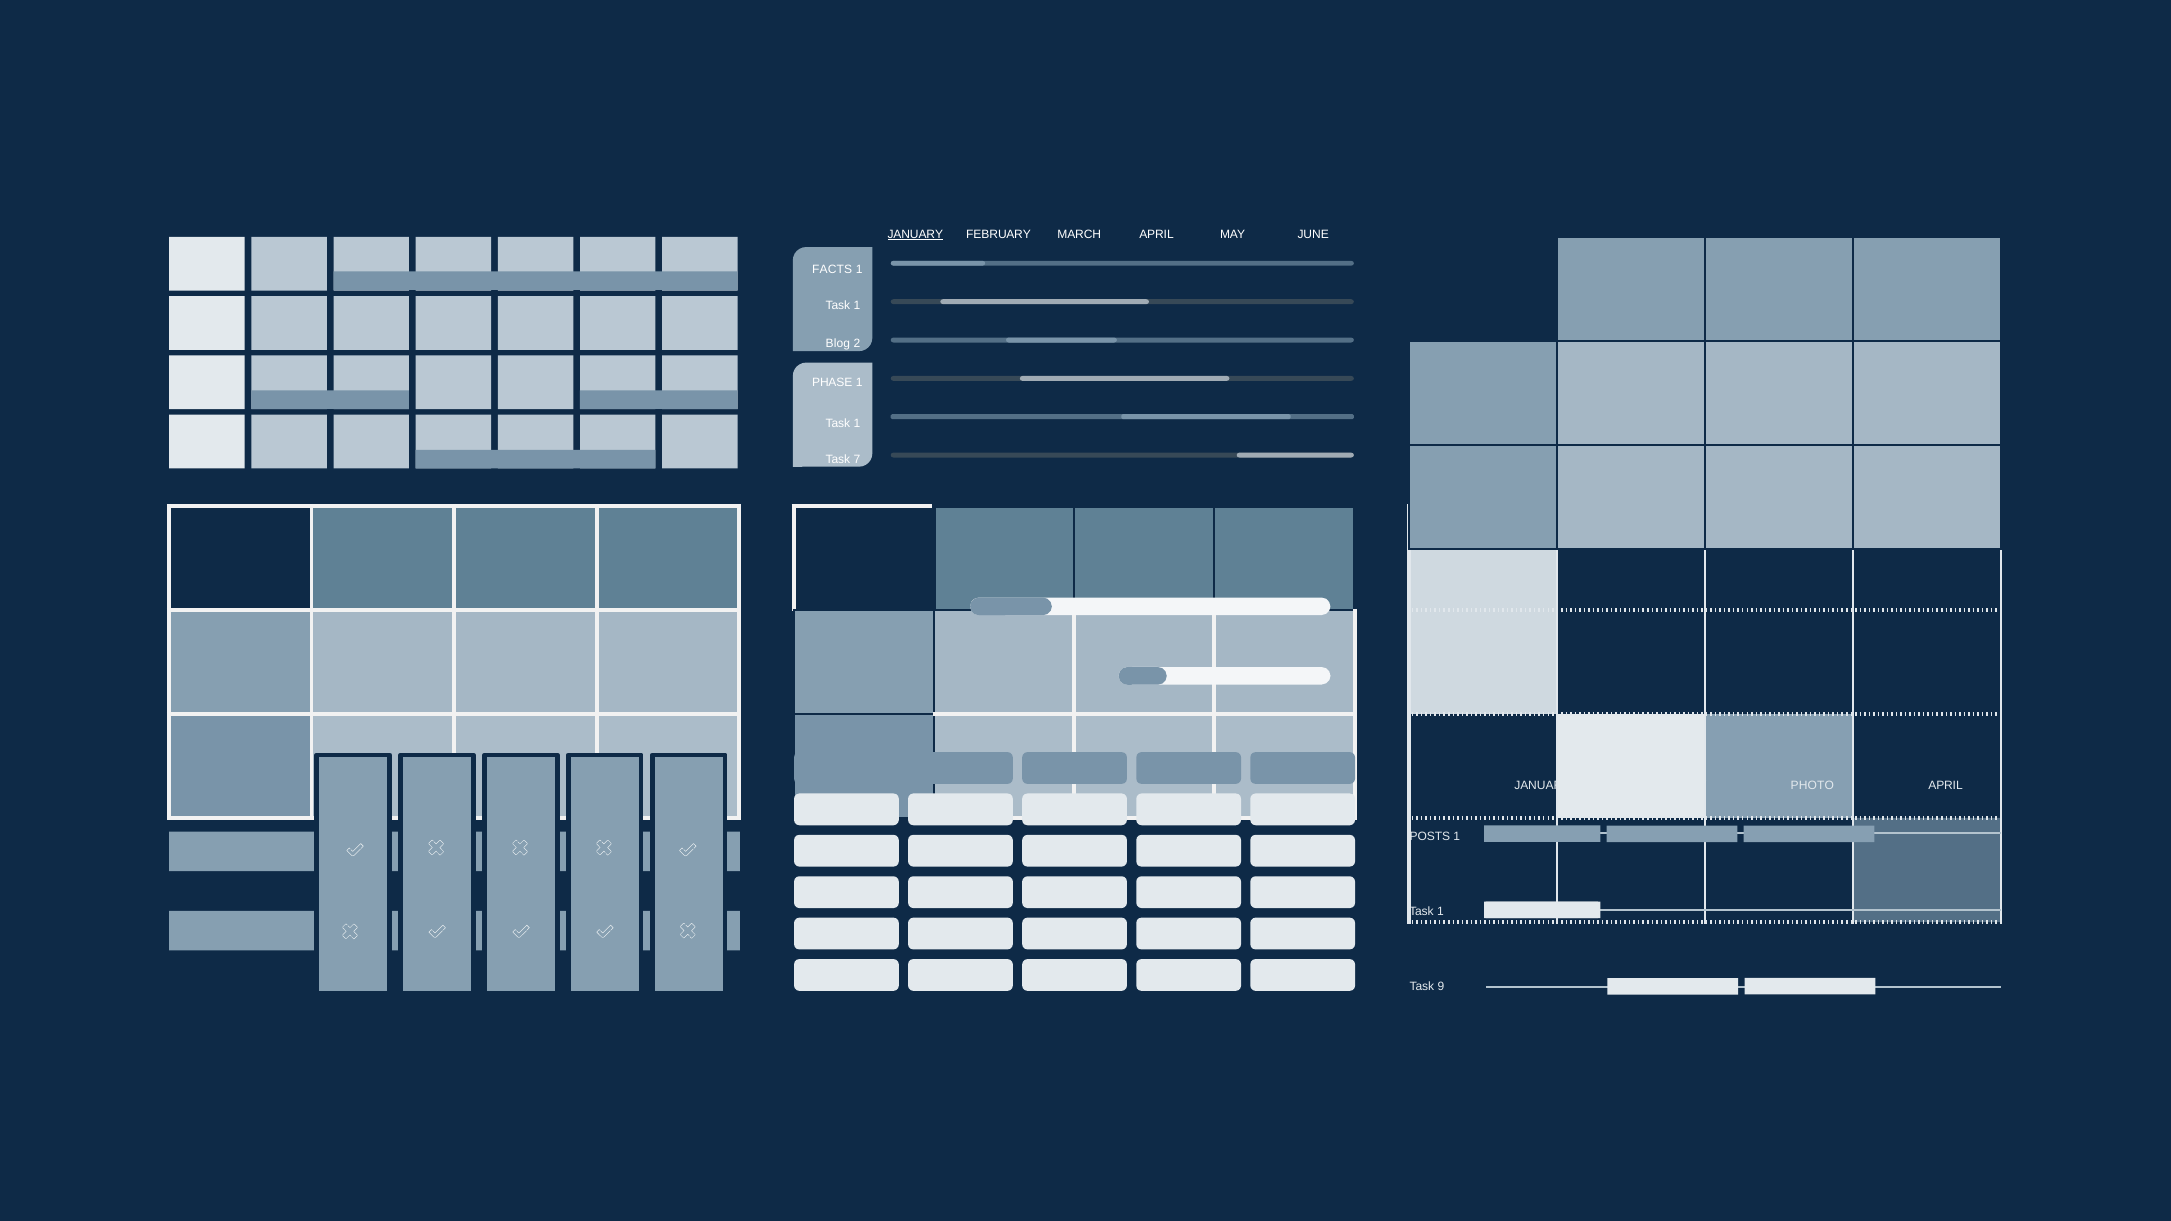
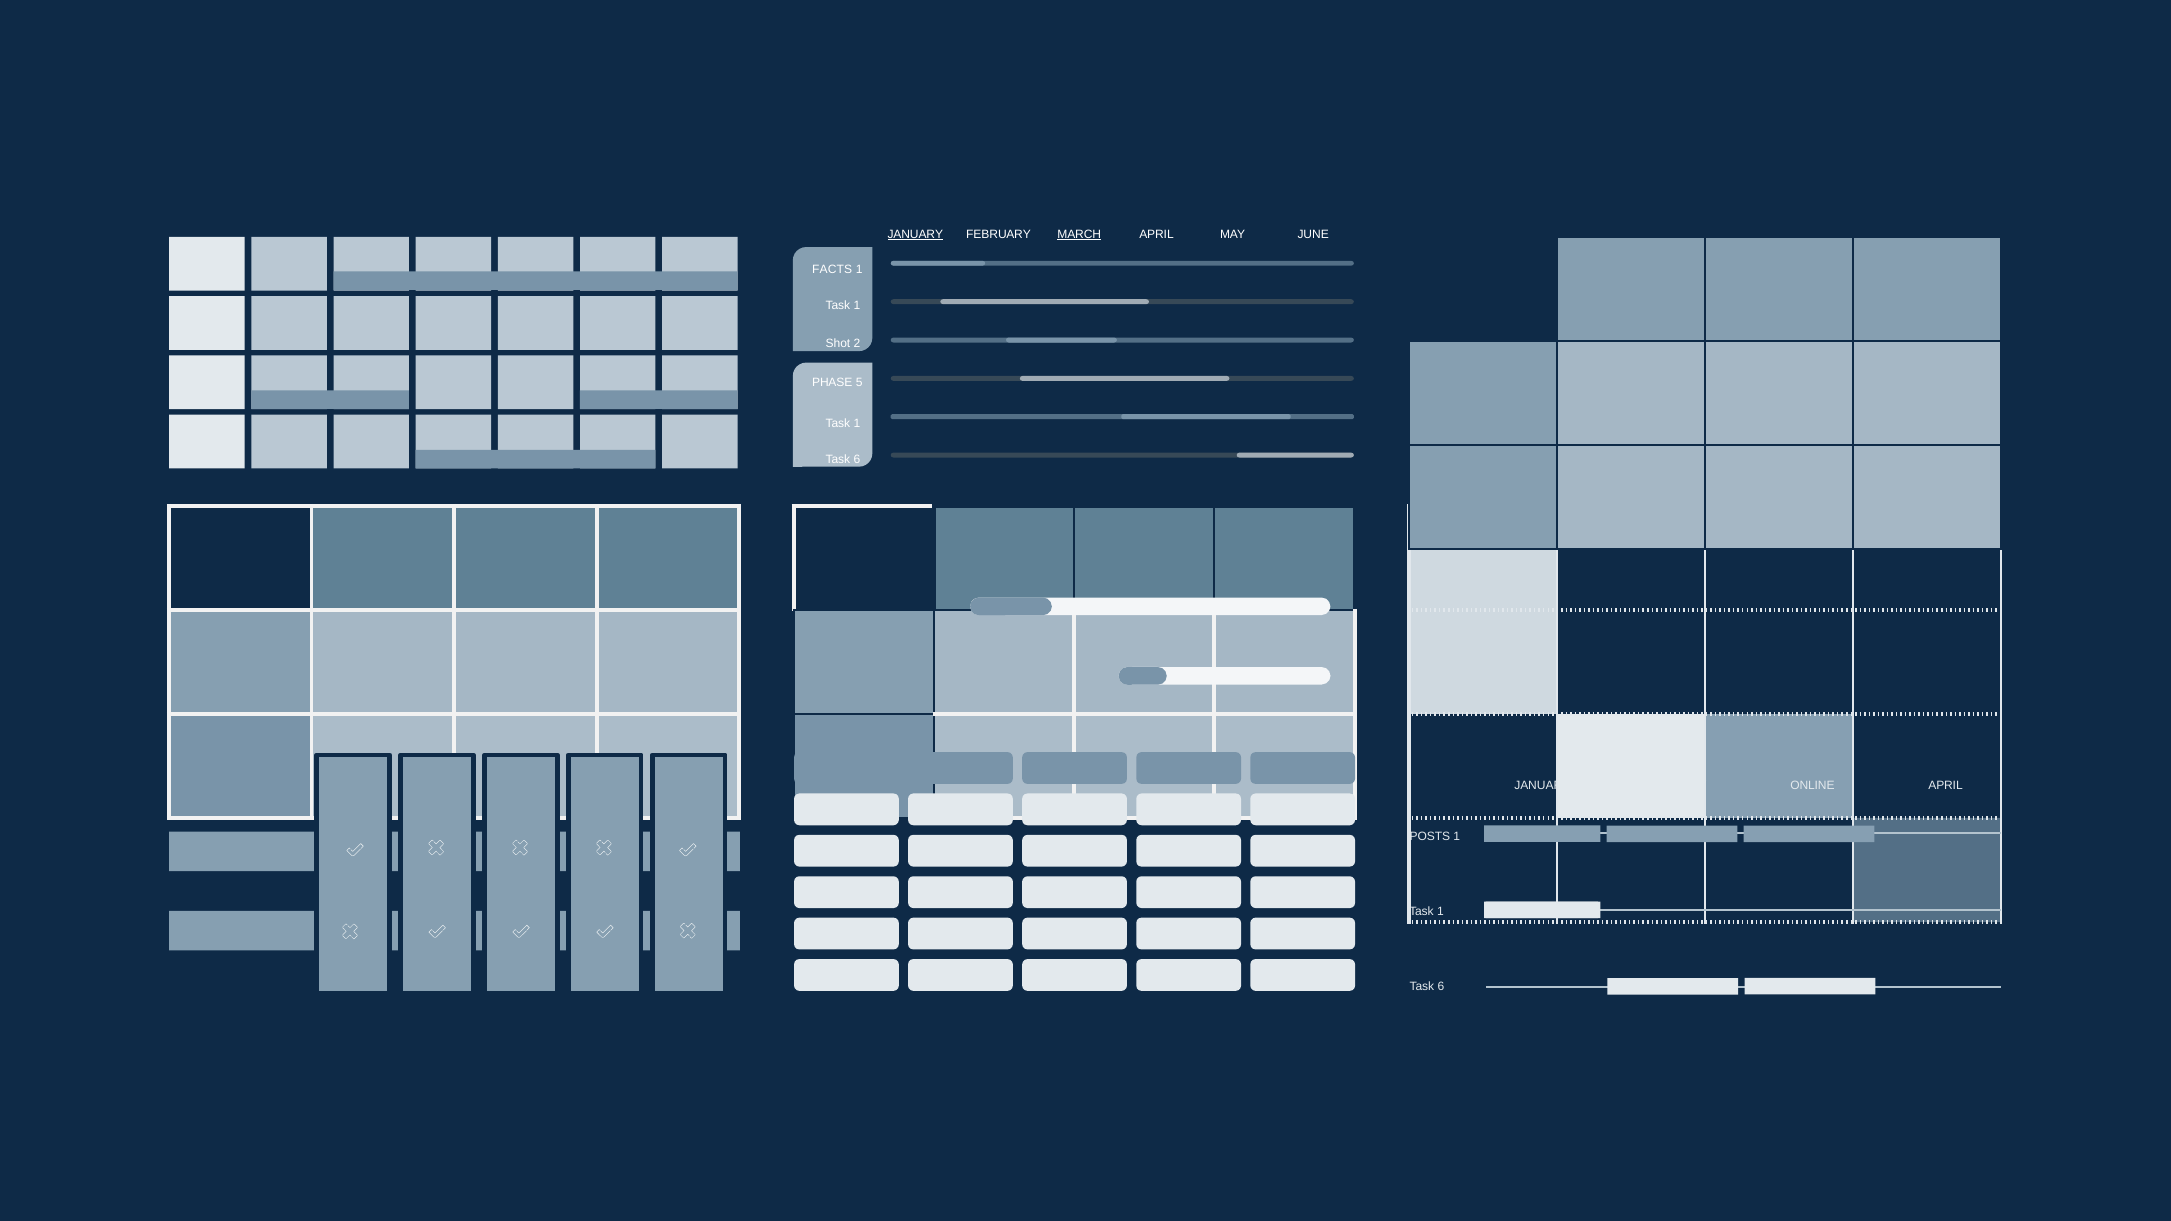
MARCH underline: none -> present (1079, 234)
Blog: Blog -> Shot (838, 344)
PHASE 1: 1 -> 5 (859, 383)
7: 7 -> 6 (857, 460)
PHOTO: PHOTO -> ONLINE (1812, 786)
9: 9 -> 6 (1441, 987)
